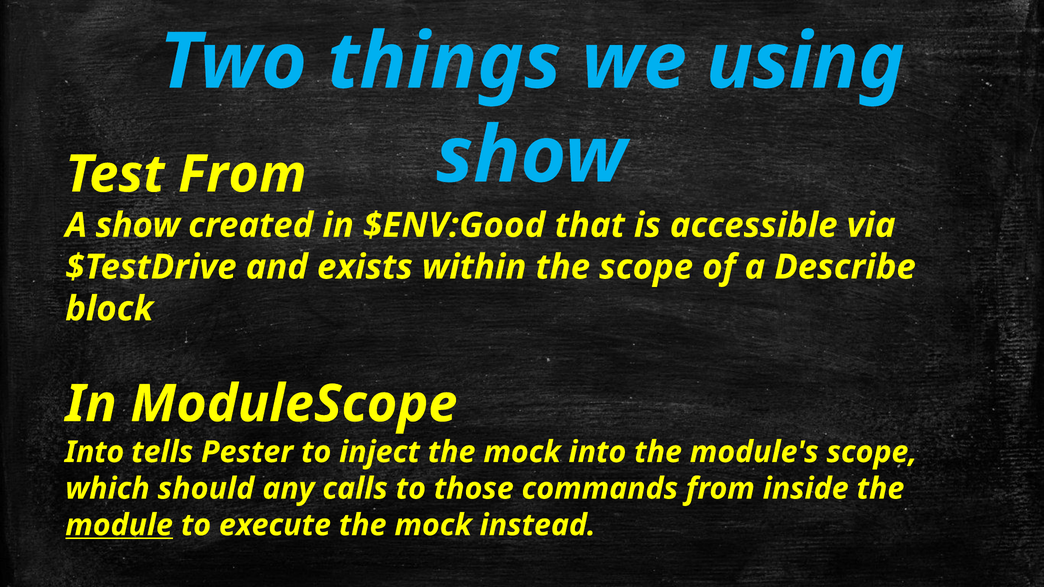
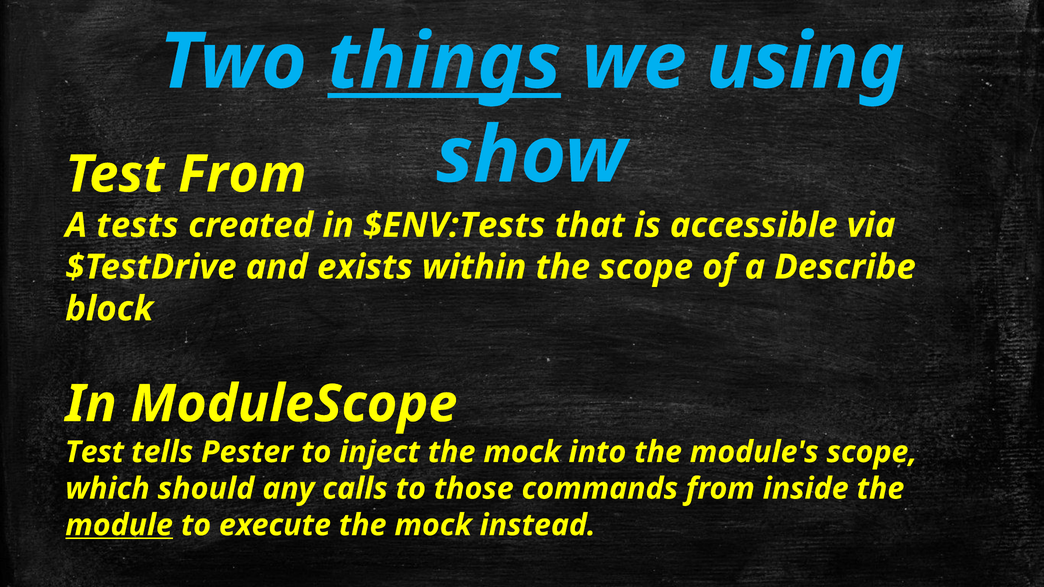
things underline: none -> present (444, 62)
A show: show -> tests (137, 226)
$ENV:Good: $ENV:Good -> $ENV:Tests (454, 226)
Into: Into -> Test (94, 452)
